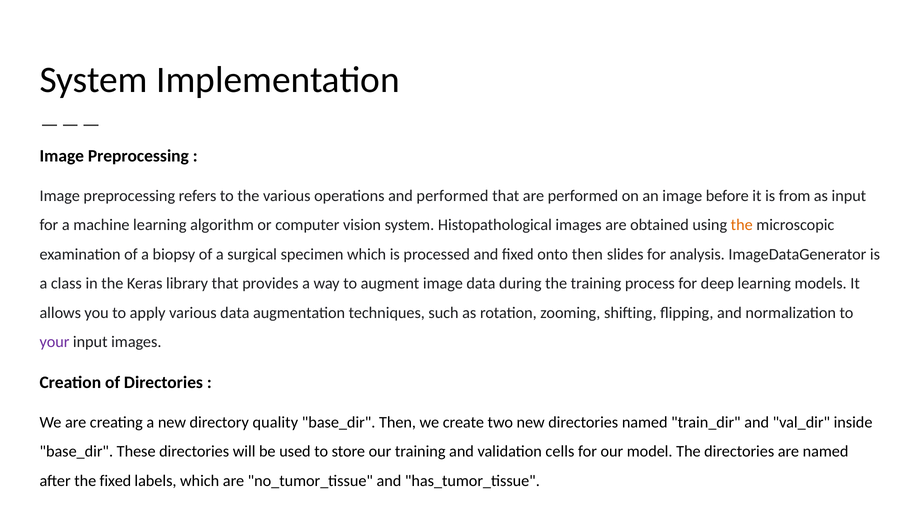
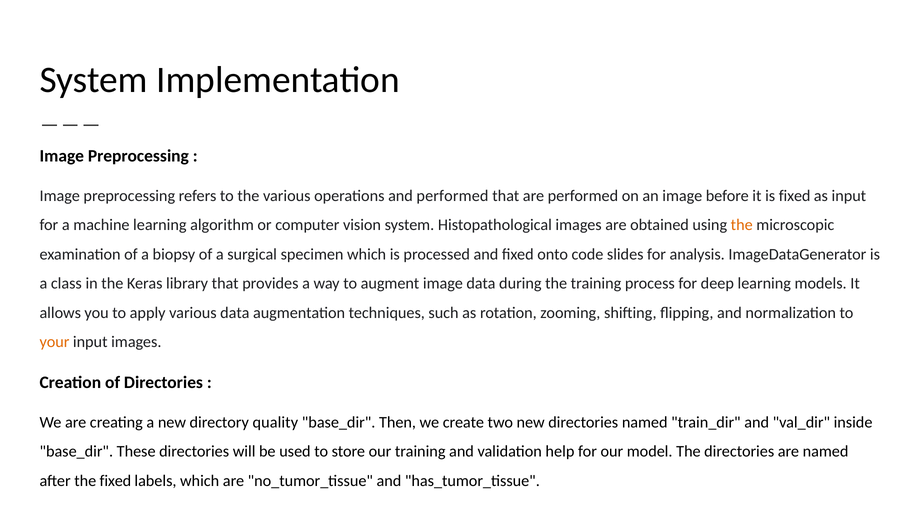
is from: from -> fixed (795, 196)
onto then: then -> code (587, 254)
your colour: purple -> orange (55, 342)
cells: cells -> help (560, 452)
